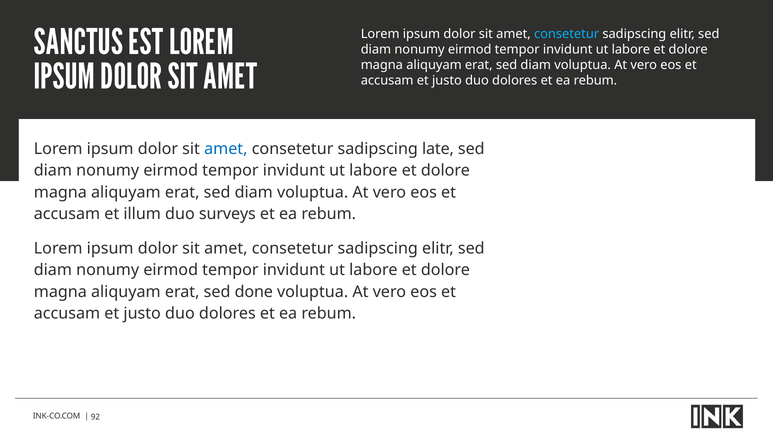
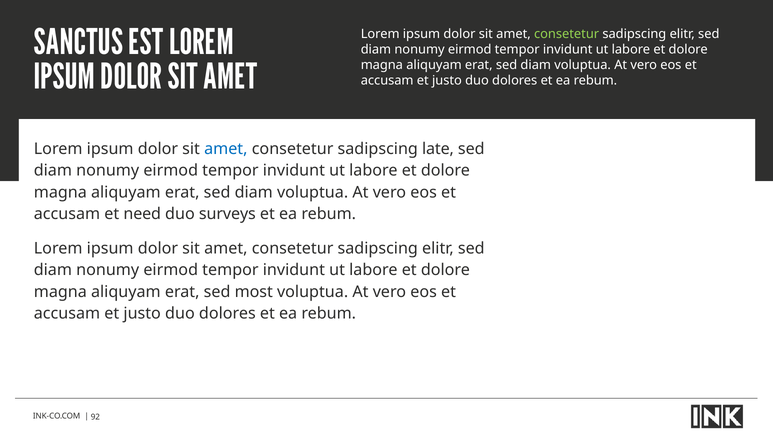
consetetur colour: light blue -> light green (567, 34)
illum: illum -> need (142, 214)
done: done -> most (254, 292)
